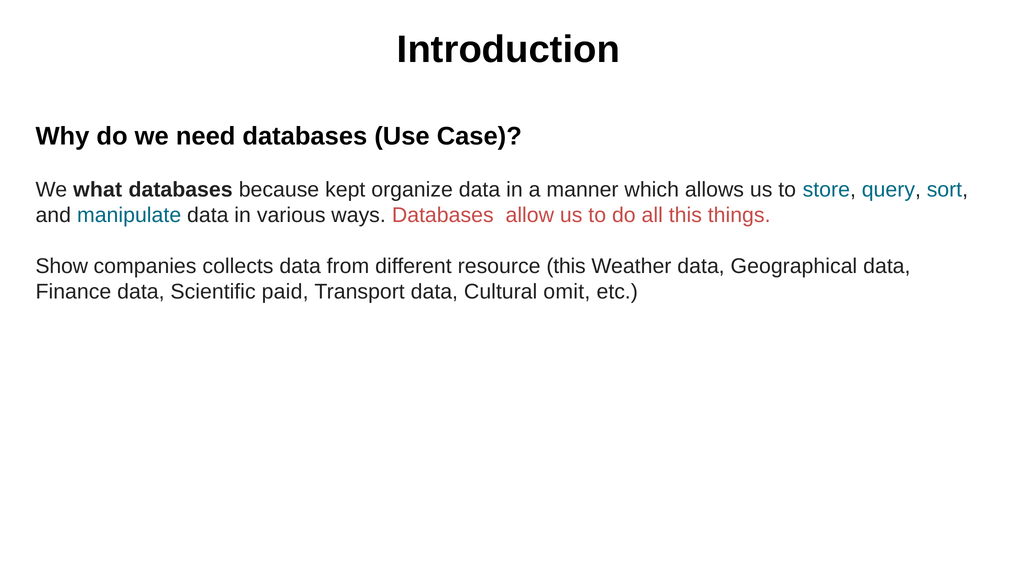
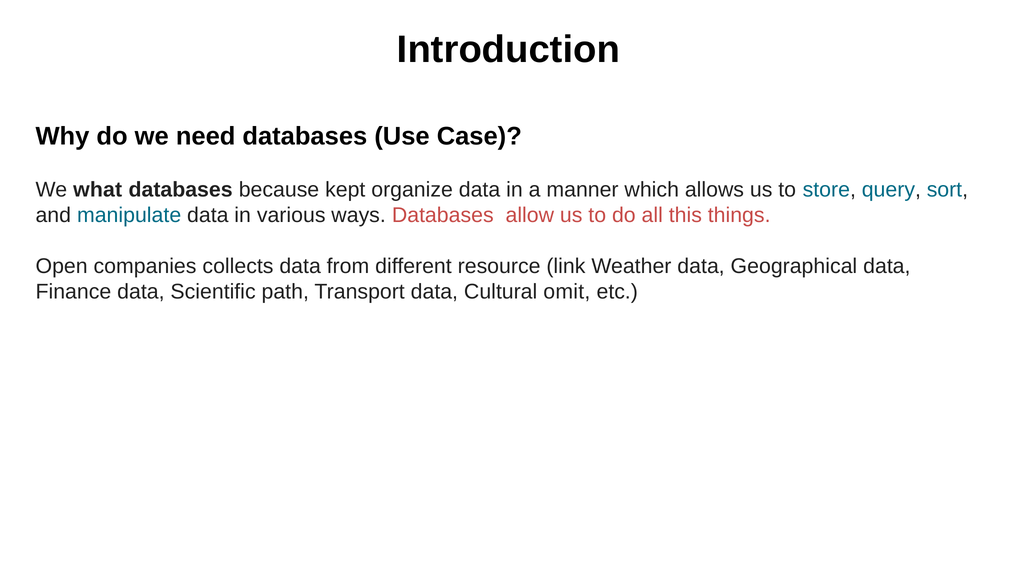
Show: Show -> Open (62, 267)
resource this: this -> link (566, 267)
paid: paid -> path (285, 292)
